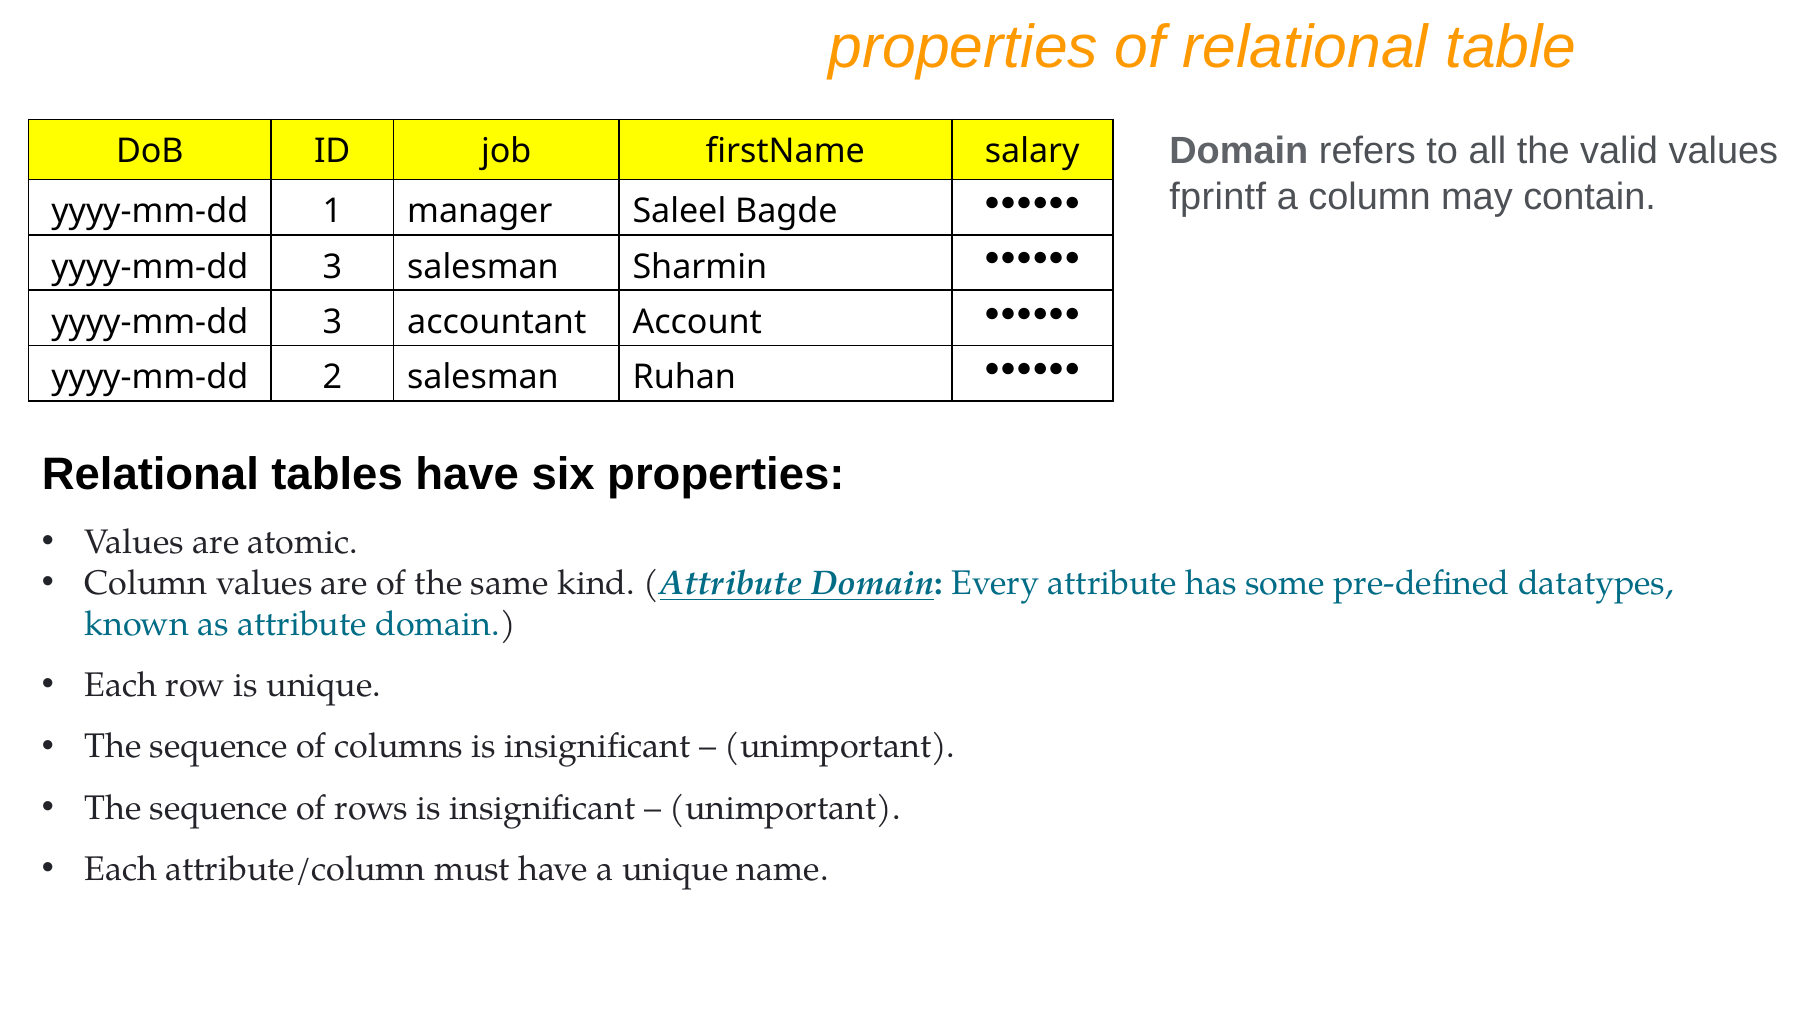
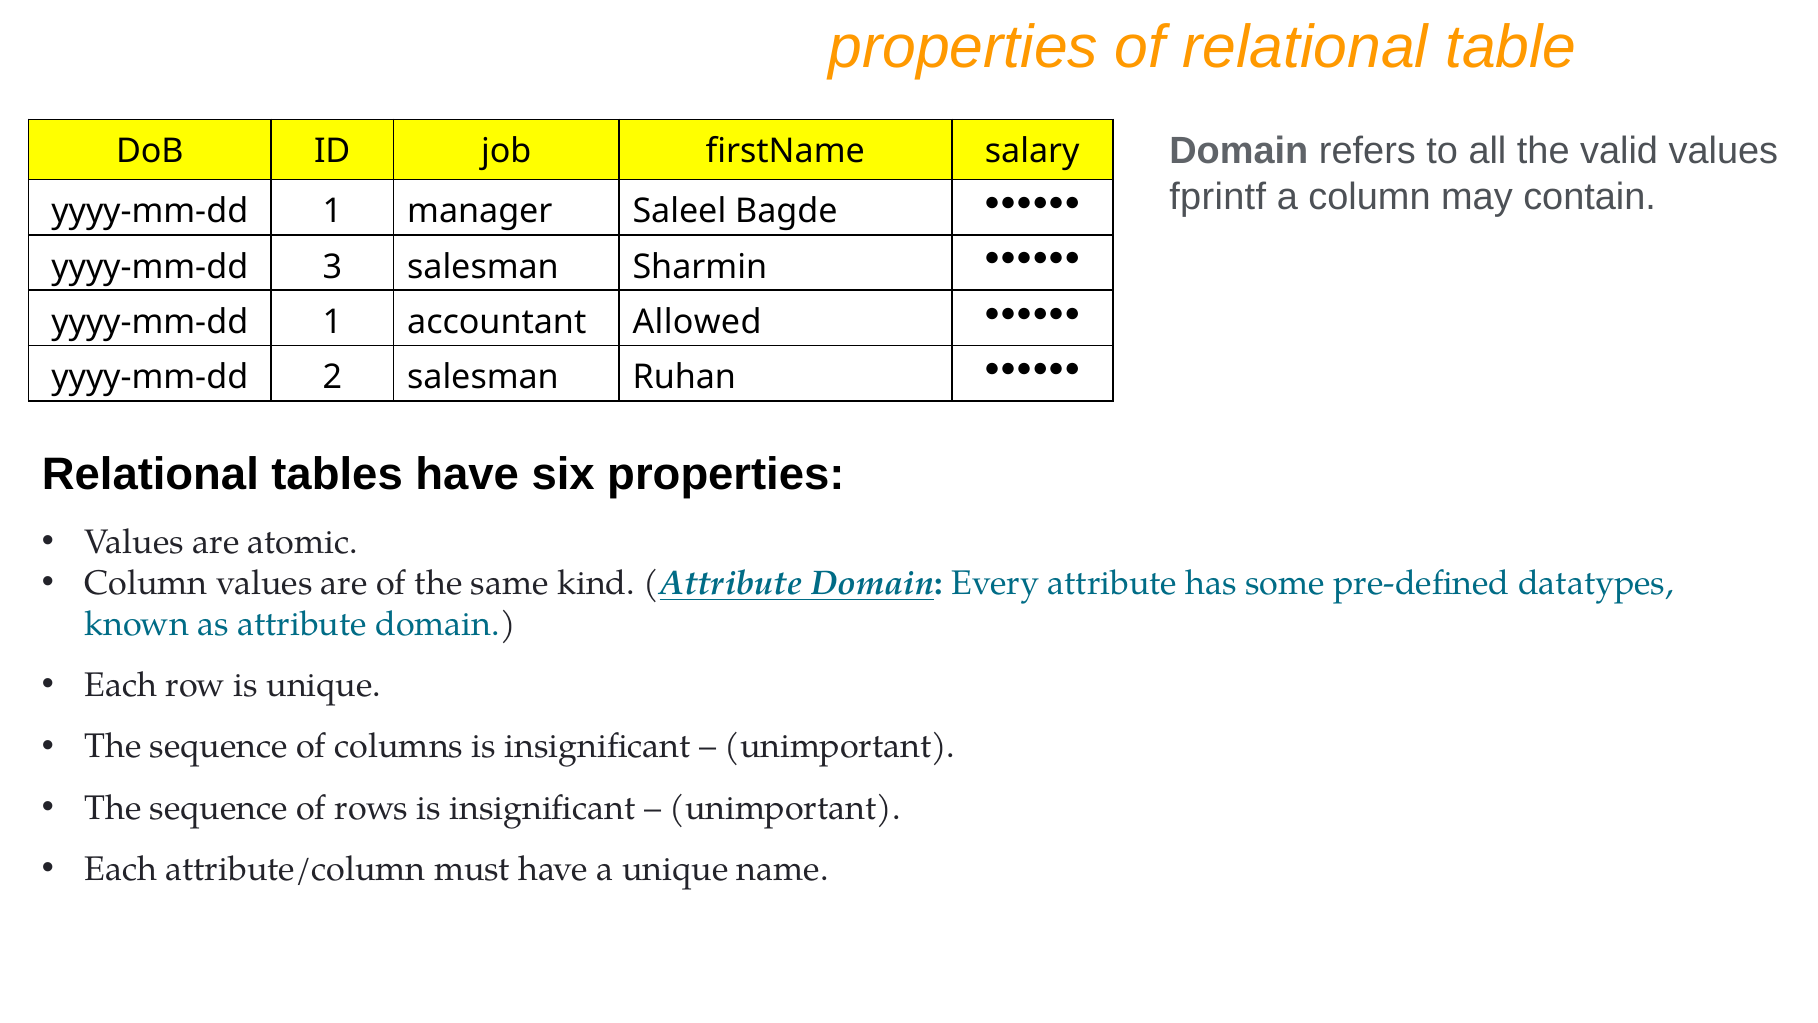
3: 3 -> 1 (332, 322)
Account: Account -> Allowed (697, 322)
